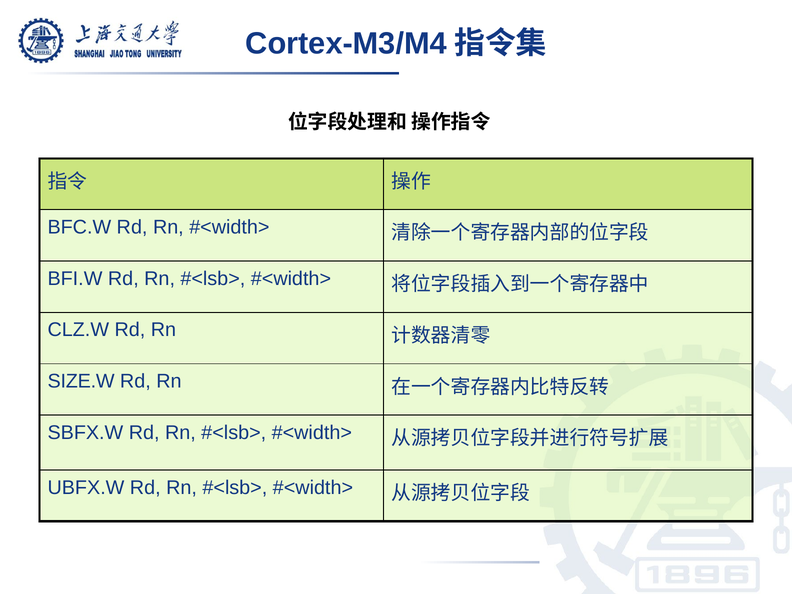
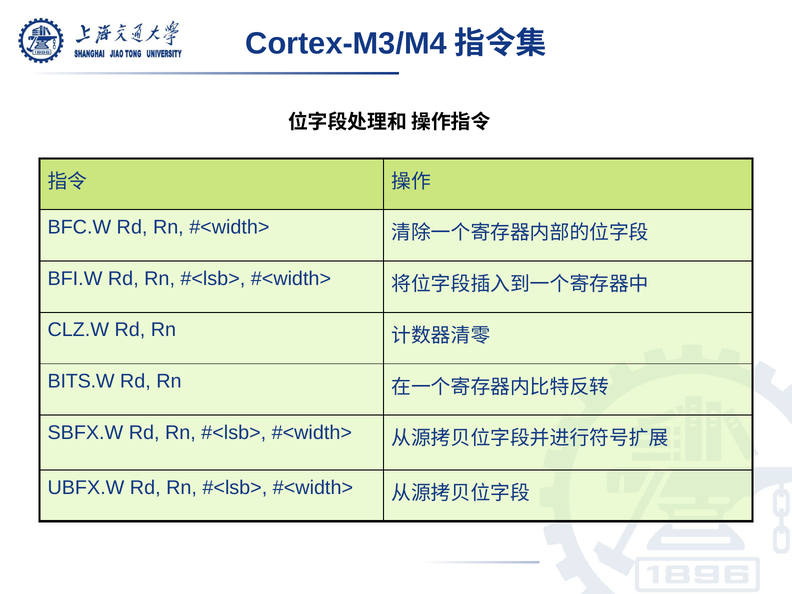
SIZE.W: SIZE.W -> BITS.W (81, 381)
